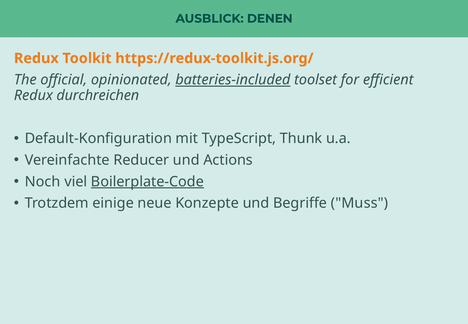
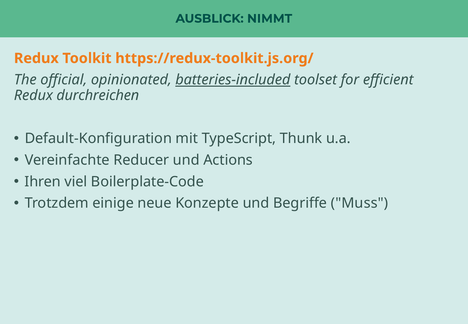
DENEN: DENEN -> NIMMT (270, 19)
Noch: Noch -> Ihren (43, 182)
Boilerplate-Code underline: present -> none (147, 182)
